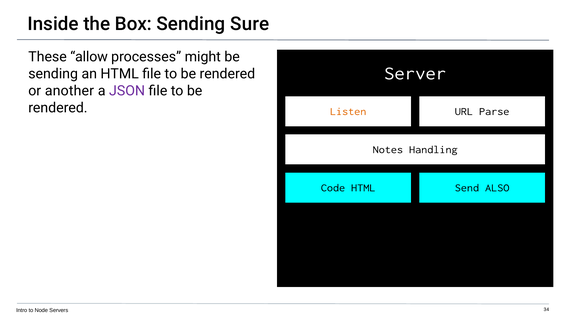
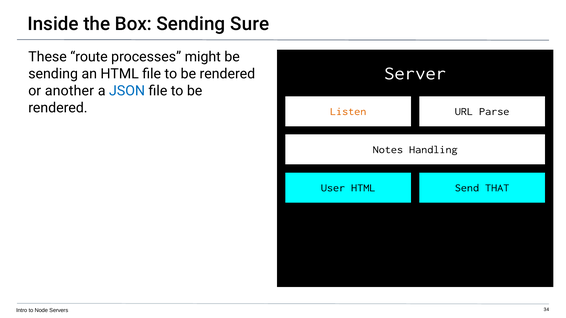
allow: allow -> route (89, 57)
JSON colour: purple -> blue (127, 91)
Code: Code -> User (333, 188)
ALSO: ALSO -> THAT (497, 188)
